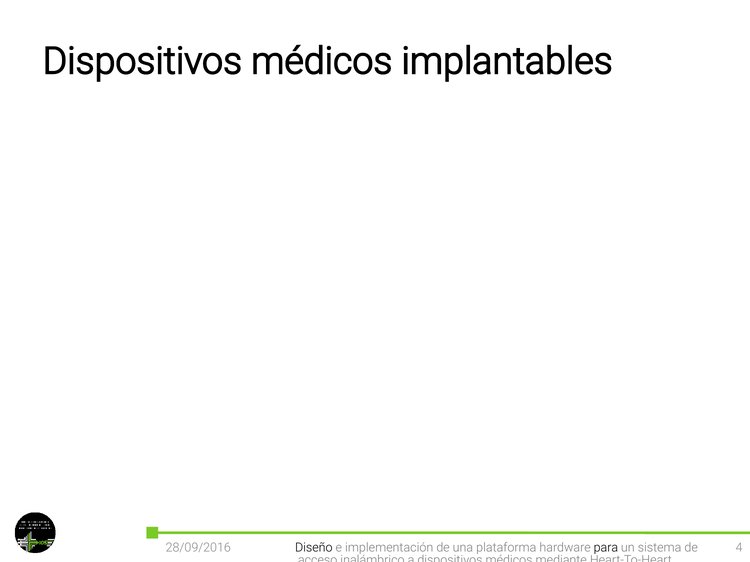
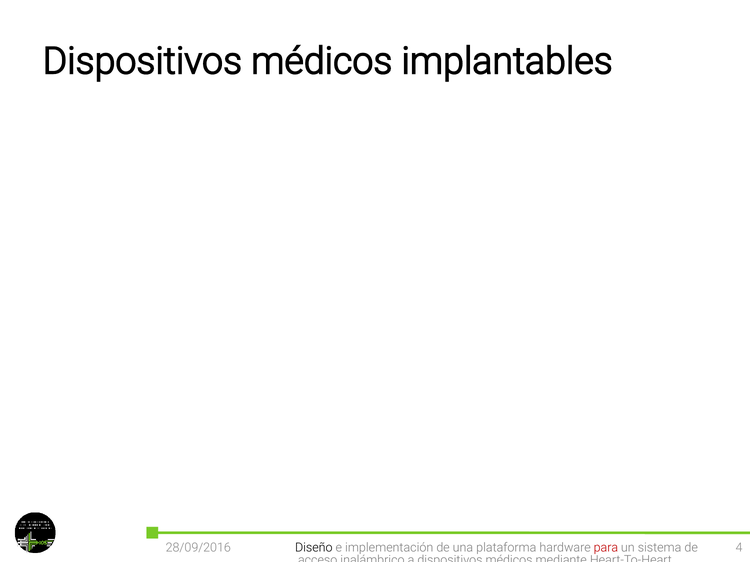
para colour: black -> red (606, 548)
